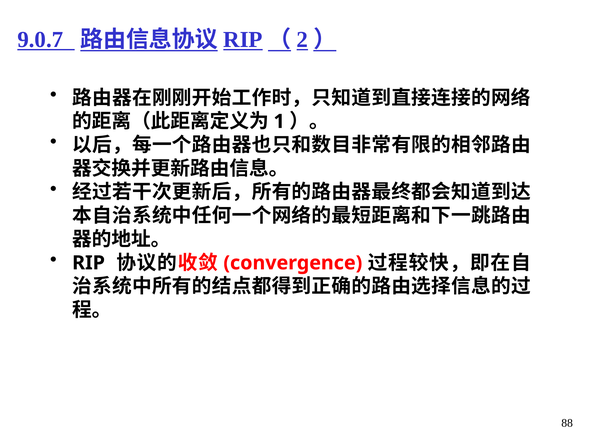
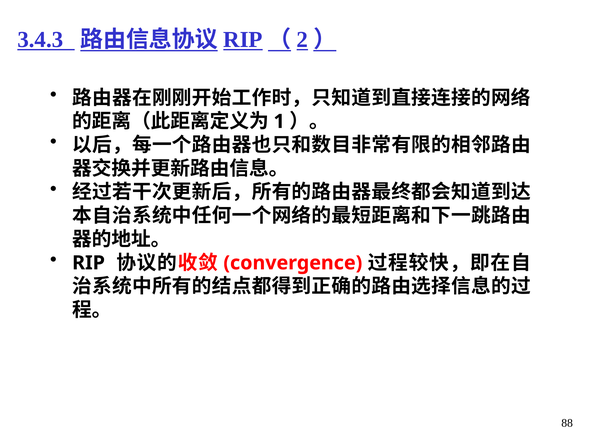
9.0.7: 9.0.7 -> 3.4.3 (40, 40)
